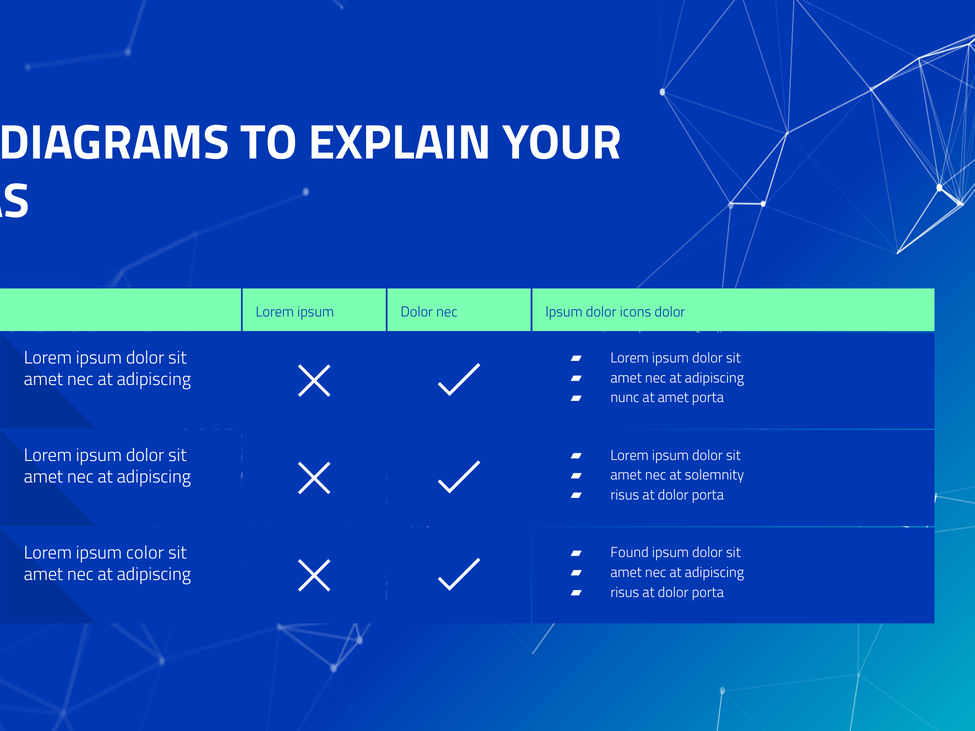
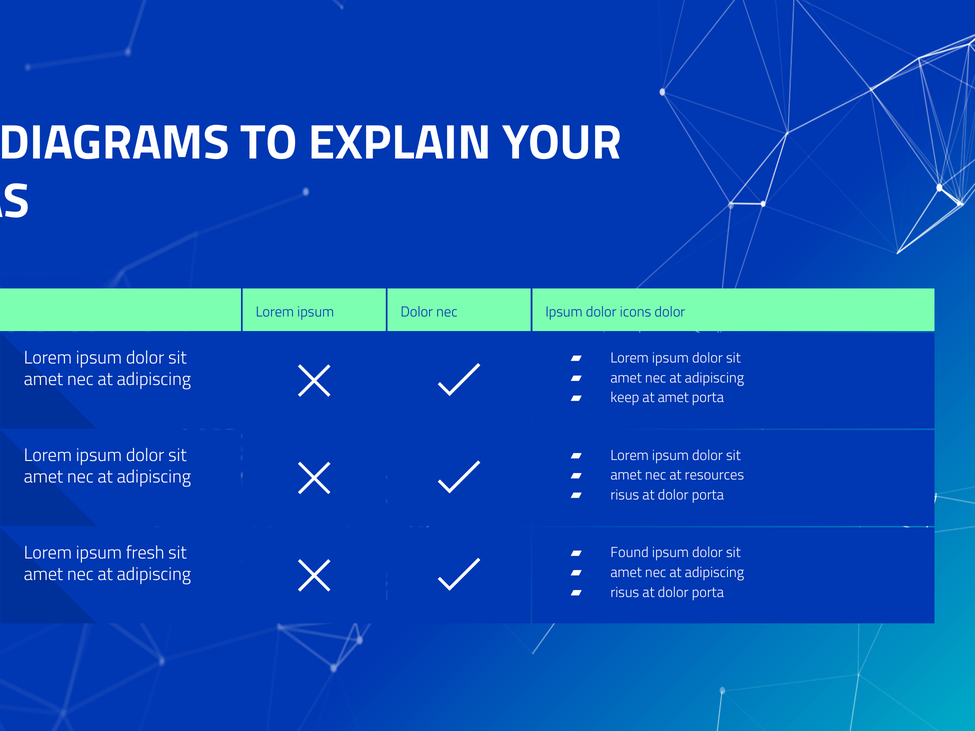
nunc: nunc -> keep (625, 398)
solemnity: solemnity -> resources (714, 475)
color: color -> fresh (145, 553)
